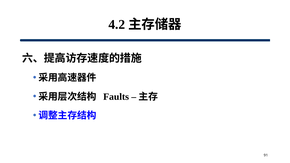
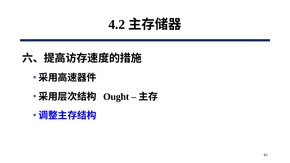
Faults: Faults -> Ought (116, 97)
